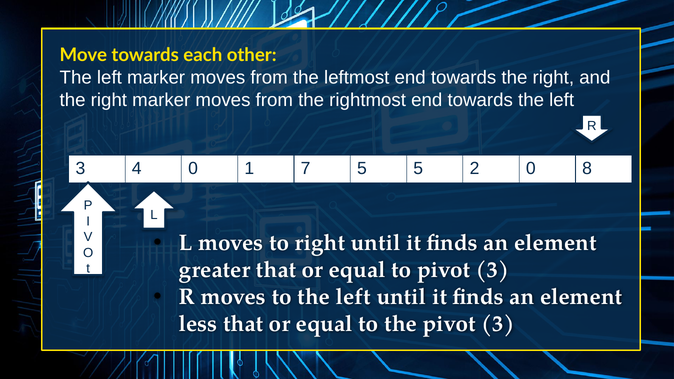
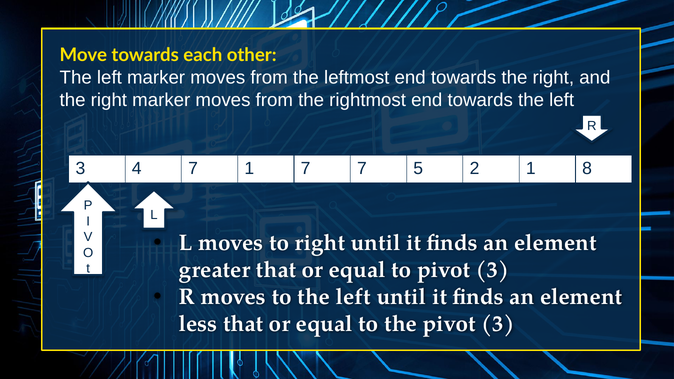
4 0: 0 -> 7 (193, 168)
7 5: 5 -> 7 (362, 168)
2 0: 0 -> 1 (531, 168)
